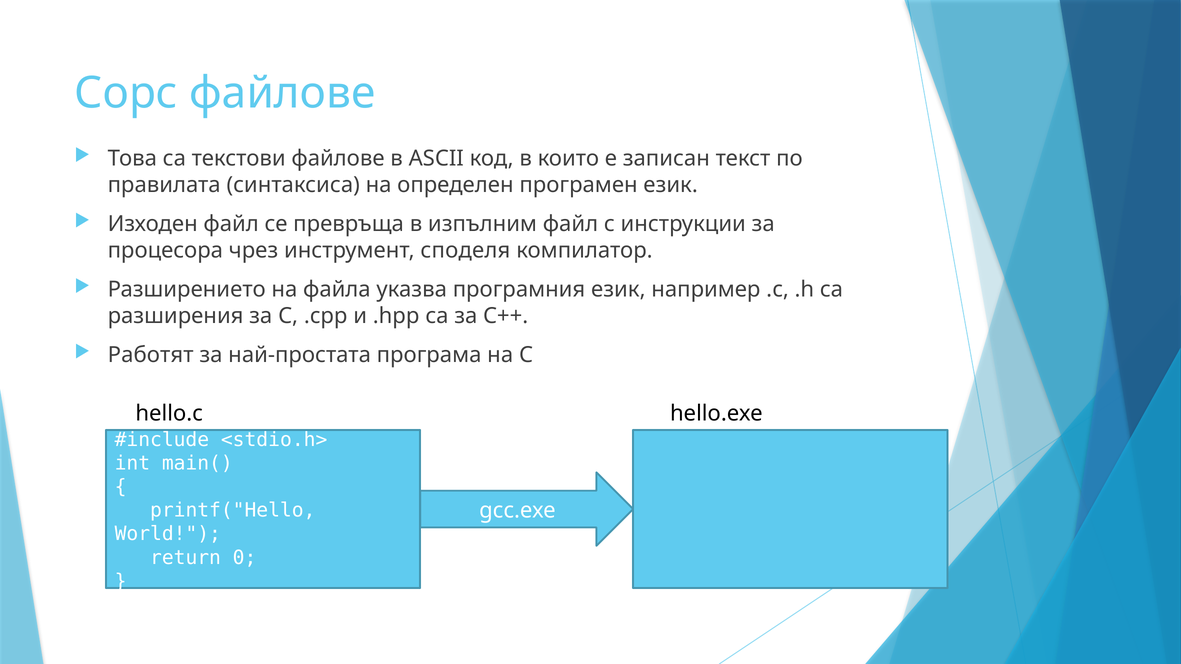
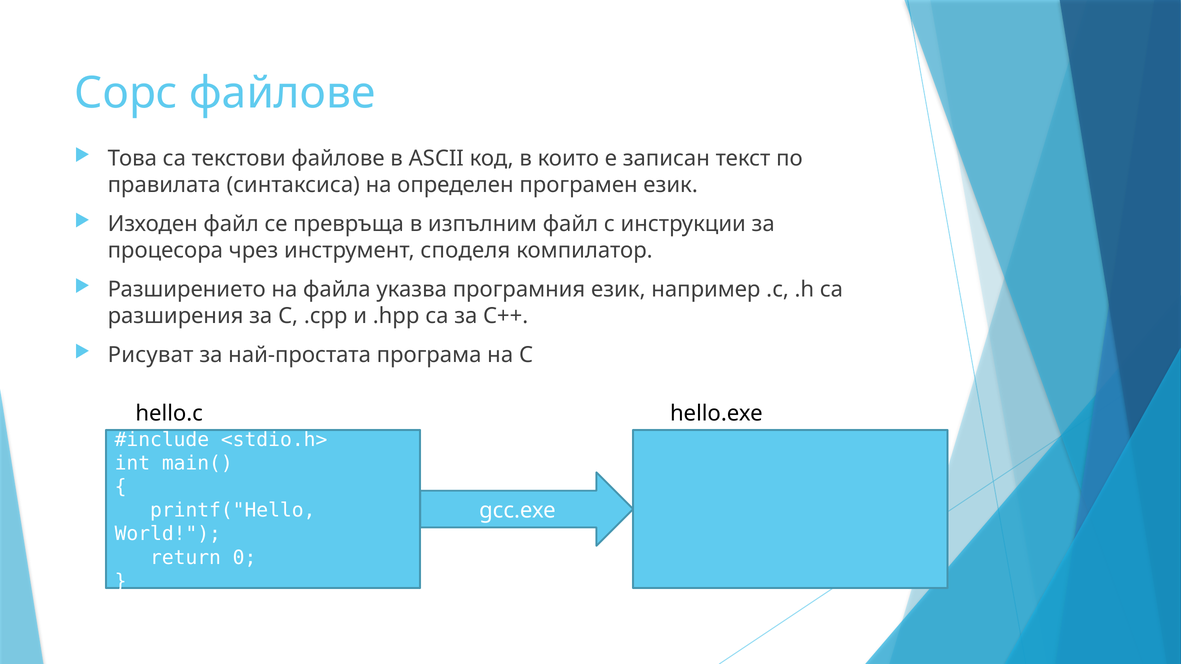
Работят: Работят -> Рисуват (151, 355)
